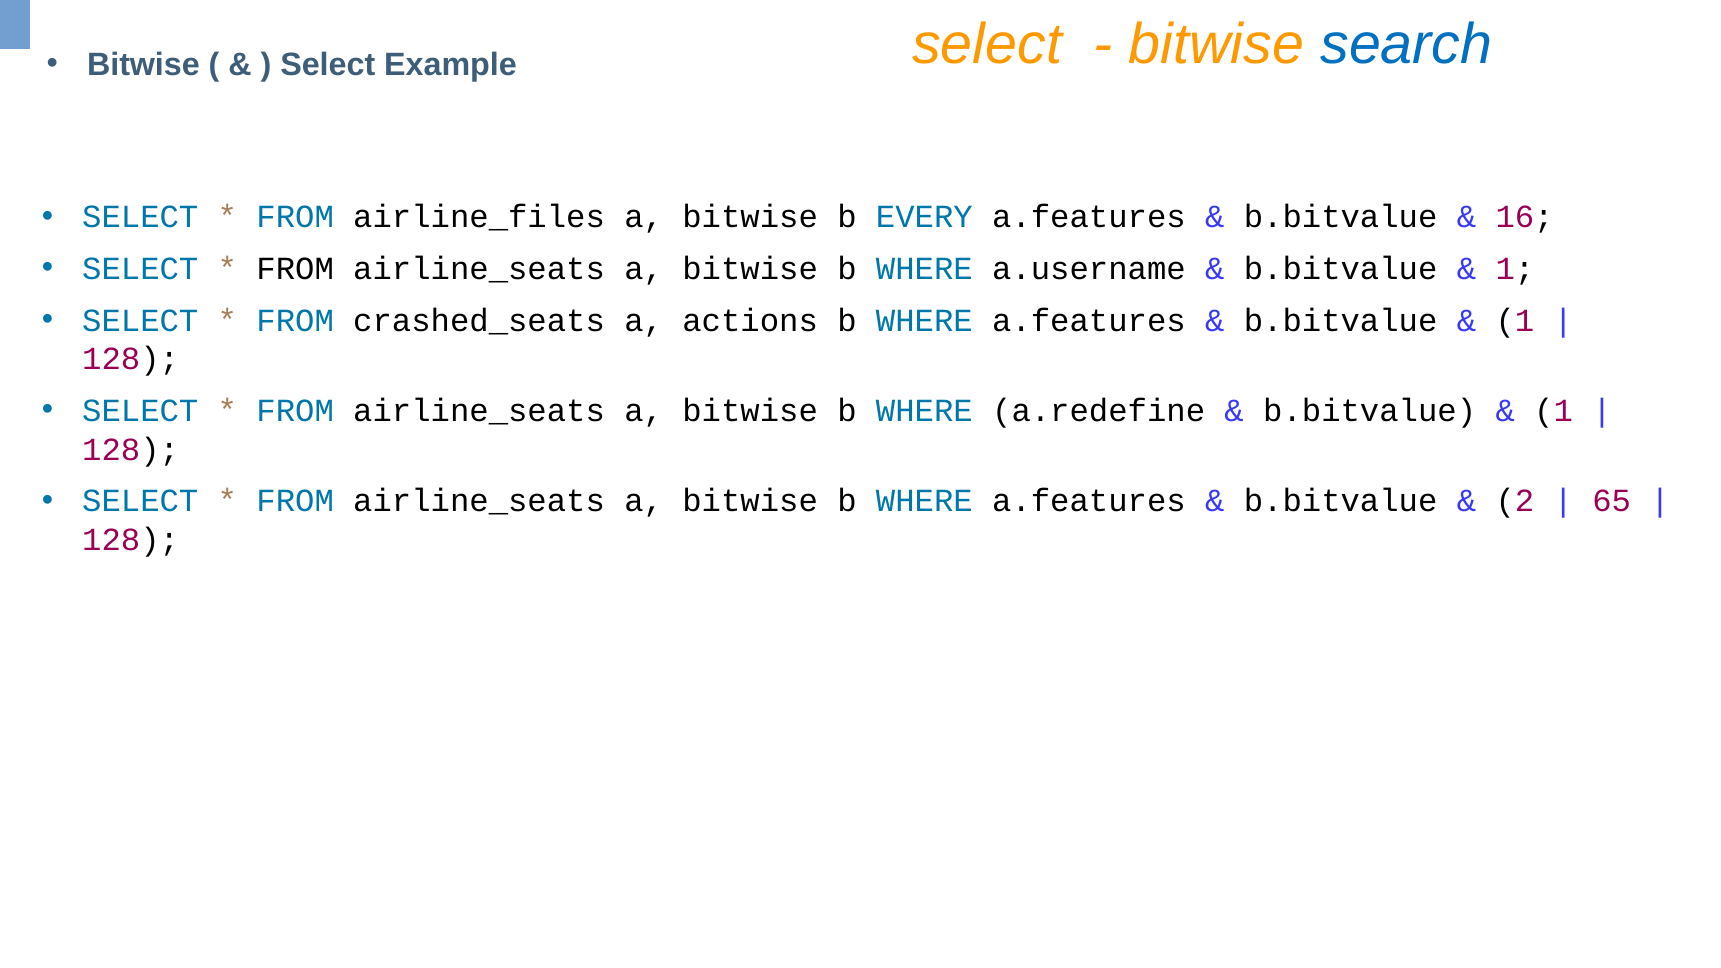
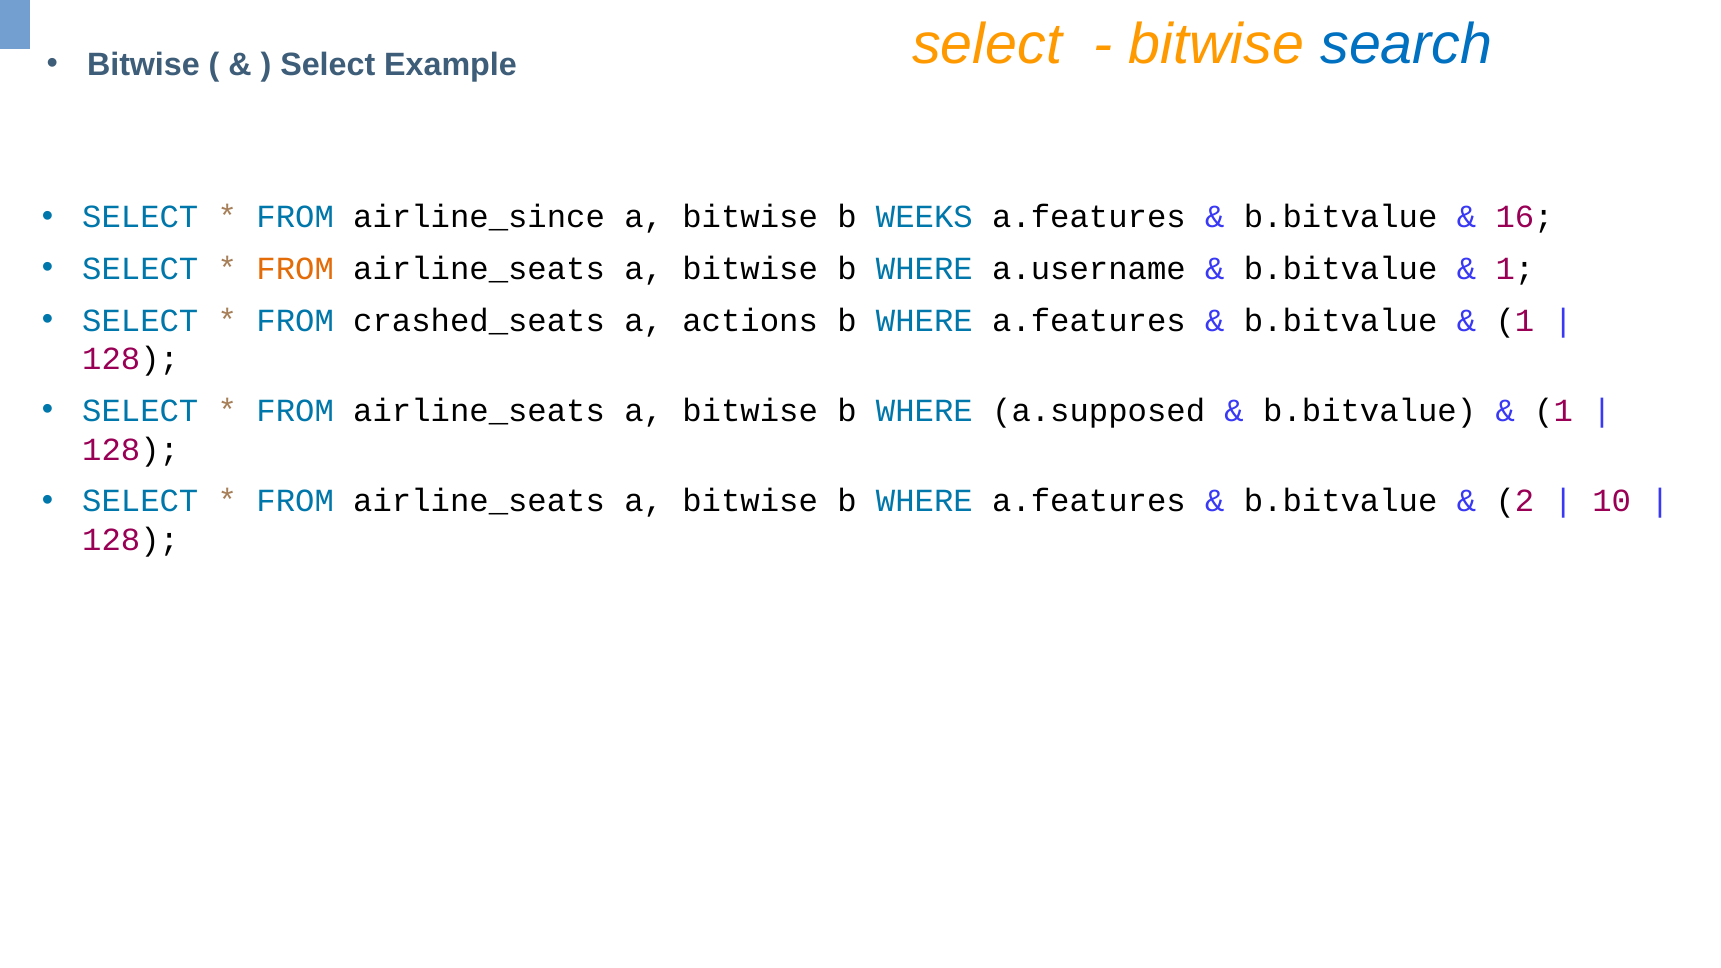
airline_files: airline_files -> airline_since (479, 217)
EVERY: EVERY -> WEEKS (924, 217)
FROM colour: black -> orange (295, 269)
a.redefine: a.redefine -> a.supposed (1099, 411)
65: 65 -> 10 (1612, 501)
